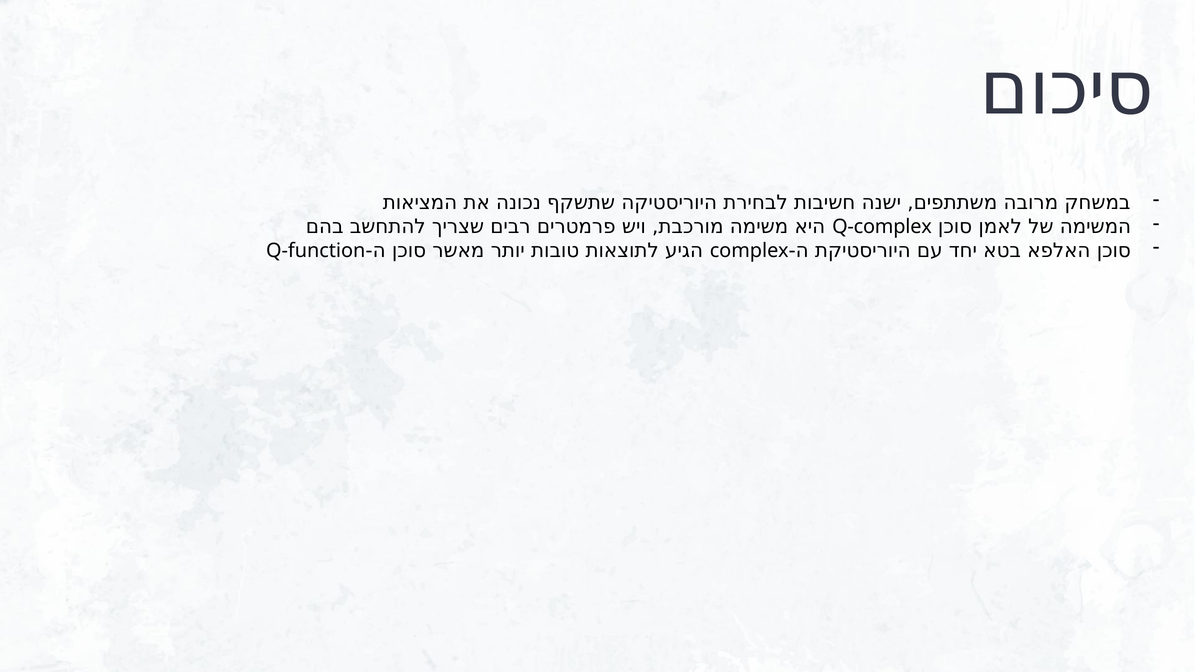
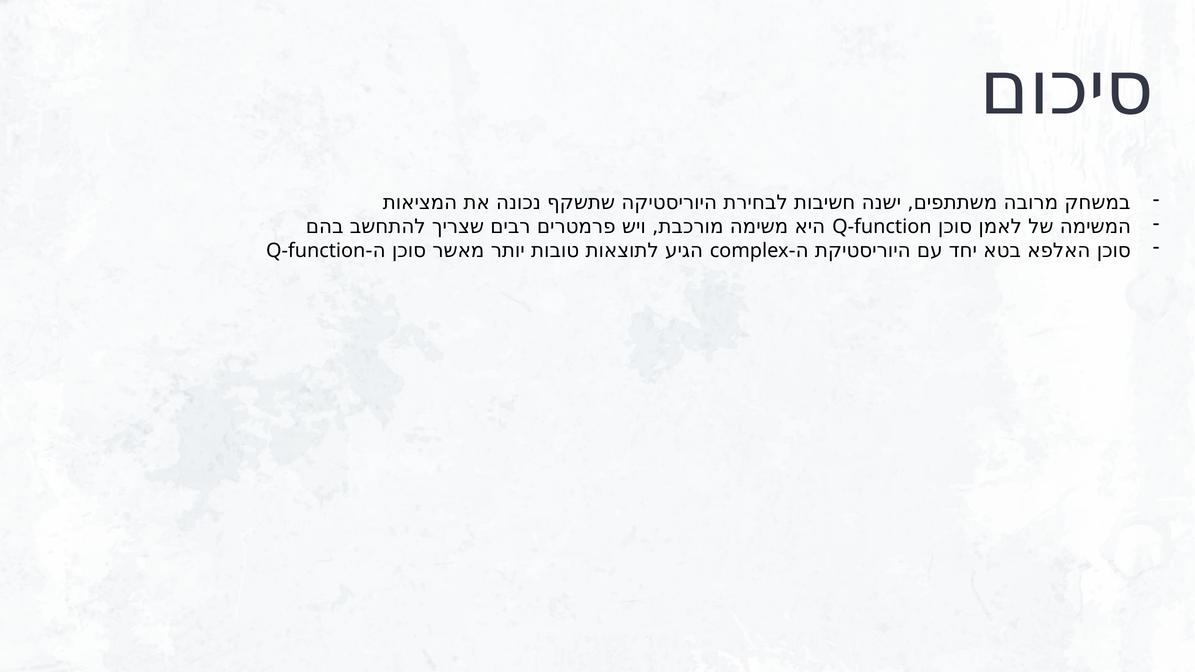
Q-complex: Q-complex -> Q-function (882, 227)
